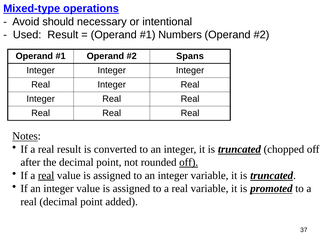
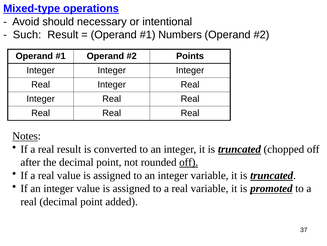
Used: Used -> Such (27, 35)
Spans: Spans -> Points (190, 56)
real underline: present -> none (46, 175)
